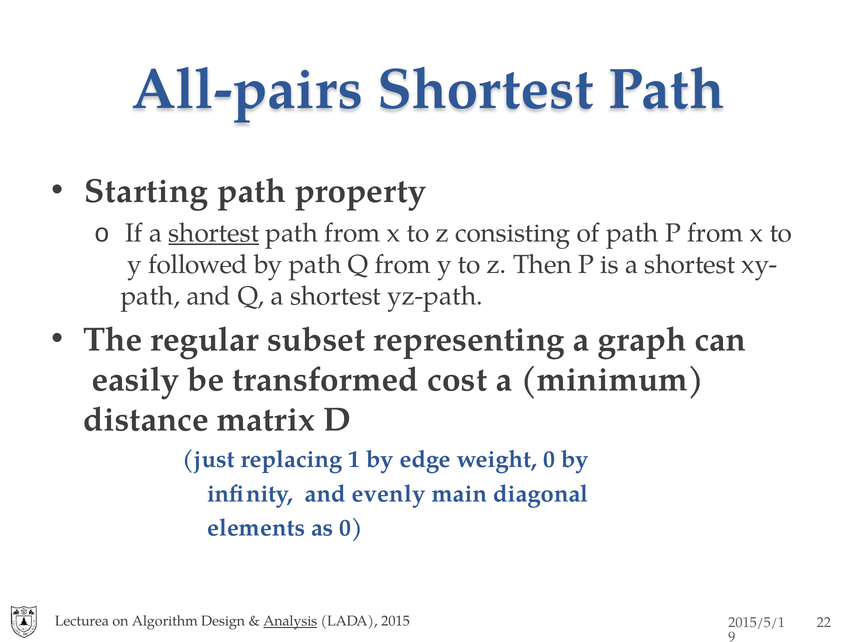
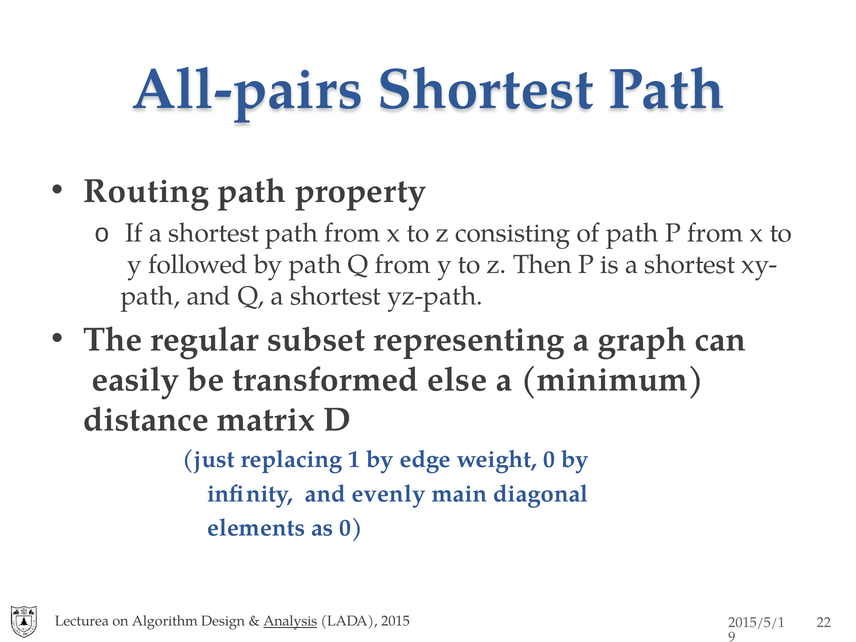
Starting: Starting -> Routing (146, 191)
shortest underline: present -> none (214, 233)
cost: cost -> else (457, 380)
